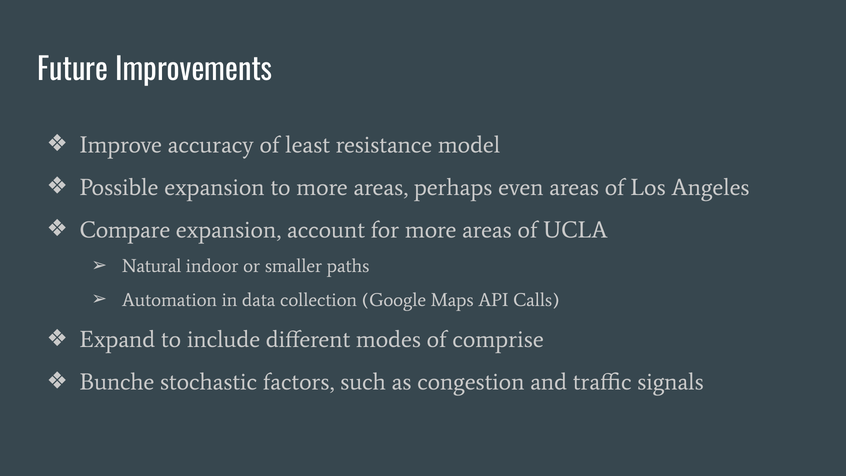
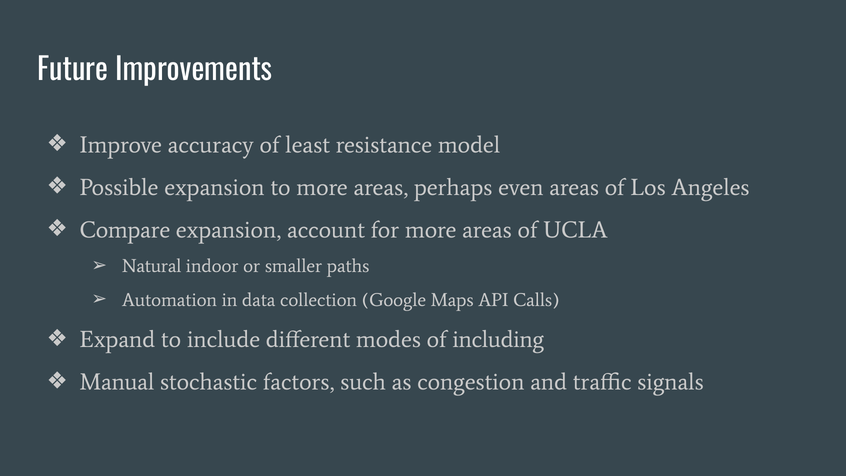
comprise: comprise -> including (498, 340)
Bunche: Bunche -> Manual (117, 382)
